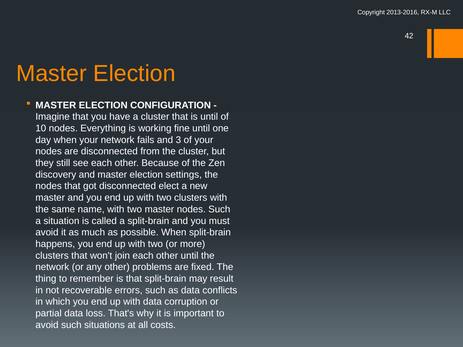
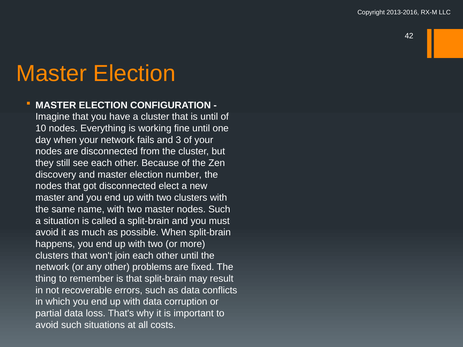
settings: settings -> number (184, 175)
